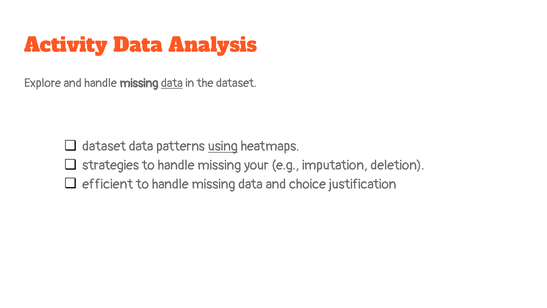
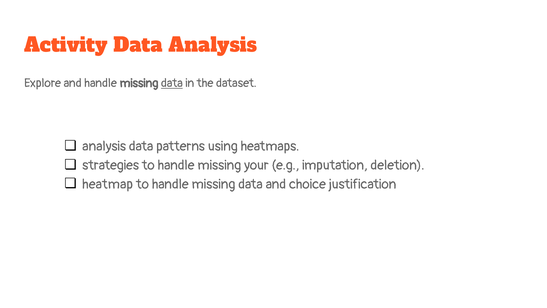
dataset: dataset -> analysis (104, 146)
using underline: present -> none (223, 146)
efficient: efficient -> heatmap (108, 184)
